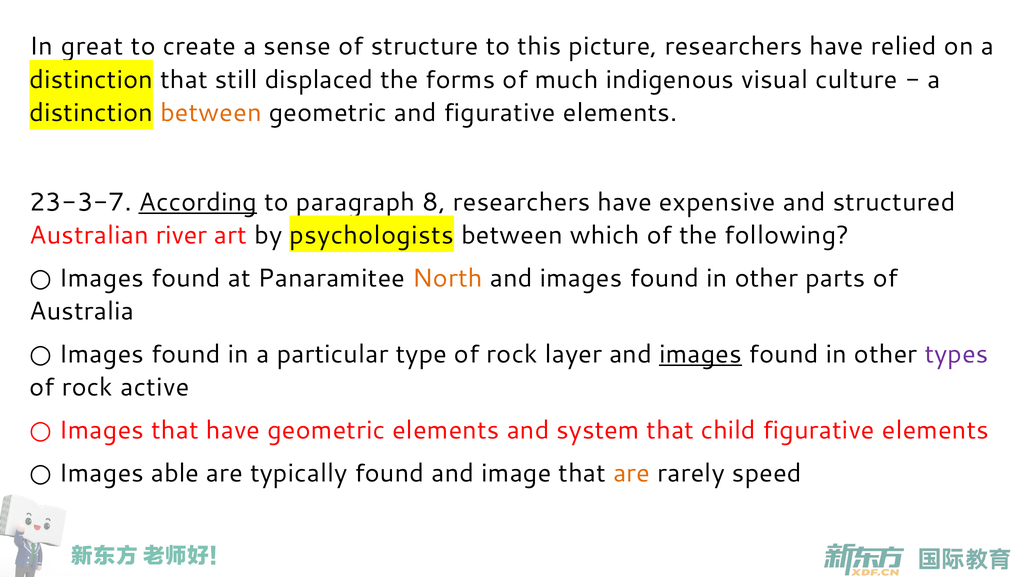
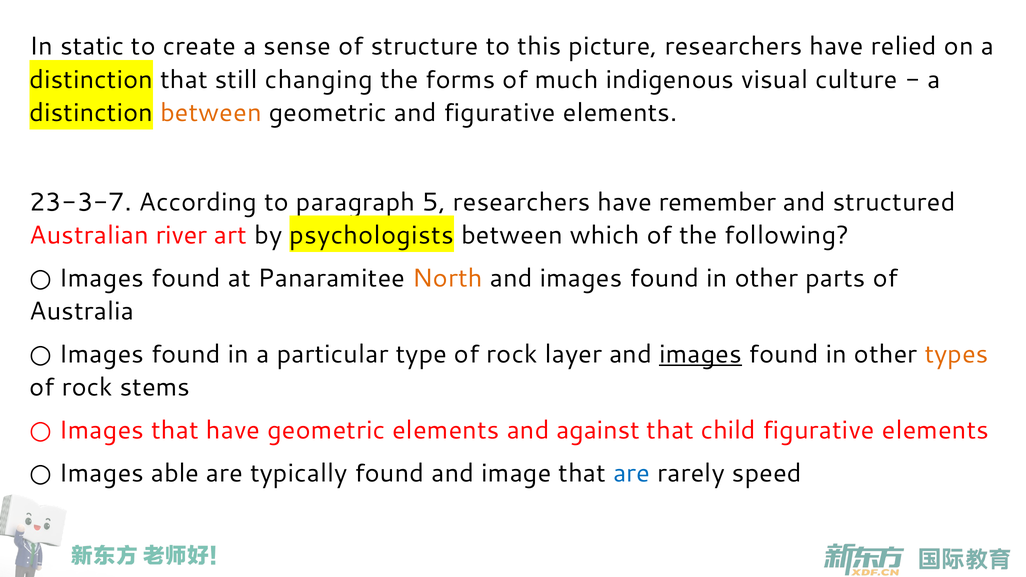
great: great -> static (92, 46)
displaced: displaced -> changing (319, 80)
According underline: present -> none (198, 202)
8: 8 -> 5 (434, 202)
expensive: expensive -> remember (717, 202)
types colour: purple -> orange (957, 354)
active: active -> stems (155, 388)
system: system -> against (598, 430)
are colour: orange -> blue (632, 473)
